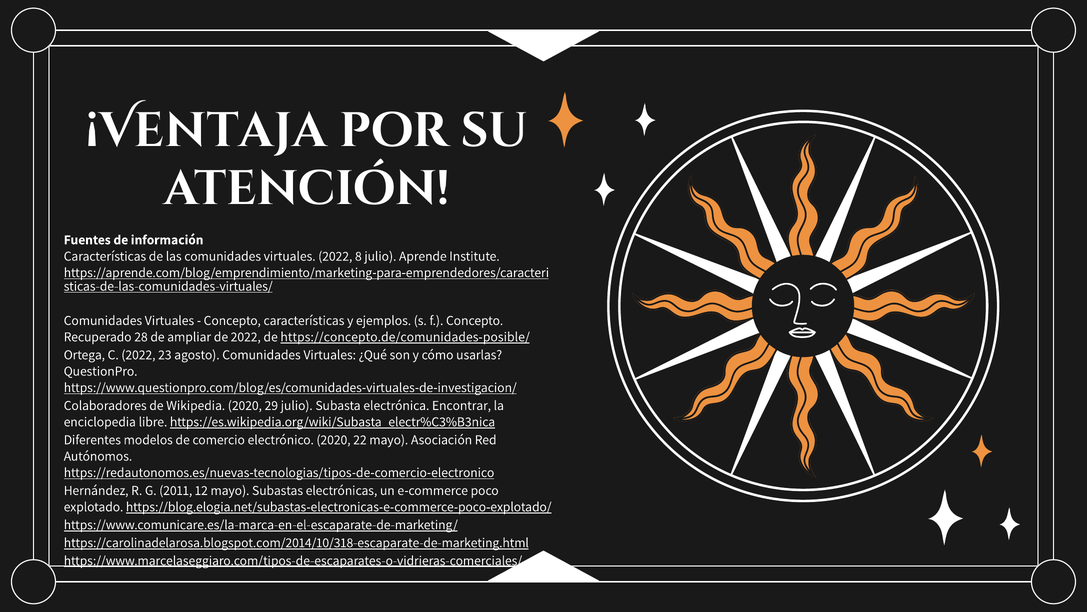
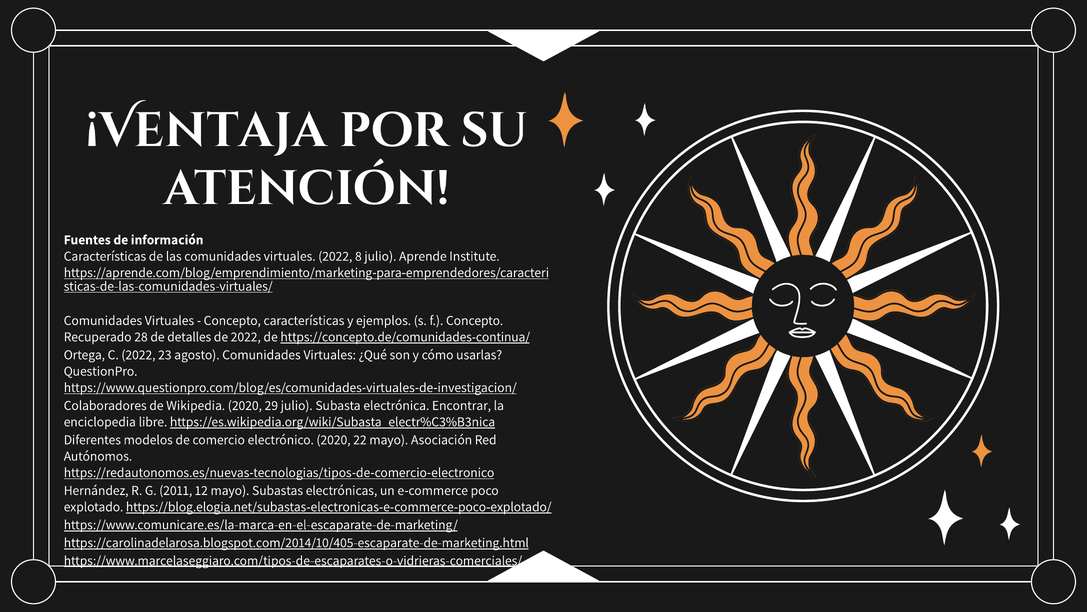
ampliar: ampliar -> detalles (189, 337)
https://concepto.de/comunidades-posible/: https://concepto.de/comunidades-posible/ -> https://concepto.de/comunidades-continua/ (405, 337)
https://carolinadelarosa.blogspot.com/2014/10/318-escaparate-de-marketing.html: https://carolinadelarosa.blogspot.com/2014/10/318-escaparate-de-marketing.html -> https://carolinadelarosa.blogspot.com/2014/10/405-escaparate-de-marketing.html (296, 542)
